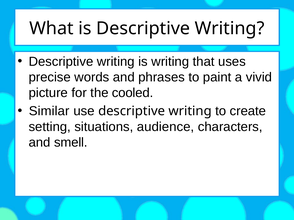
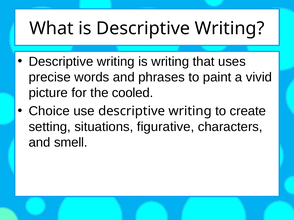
Similar: Similar -> Choice (49, 111)
audience: audience -> figurative (166, 127)
